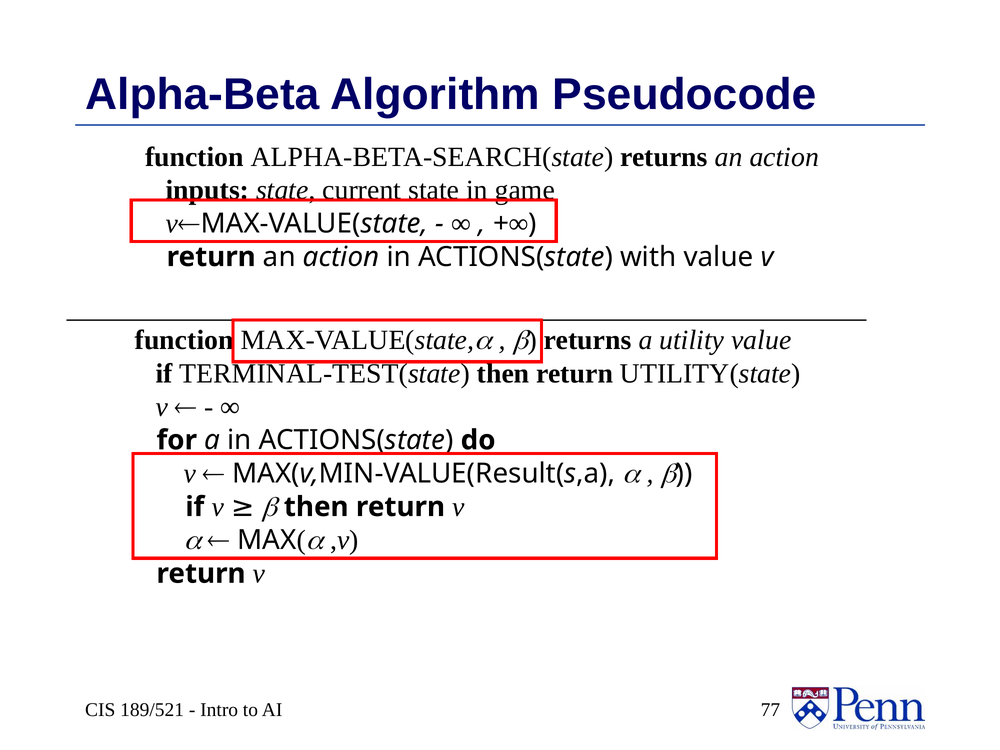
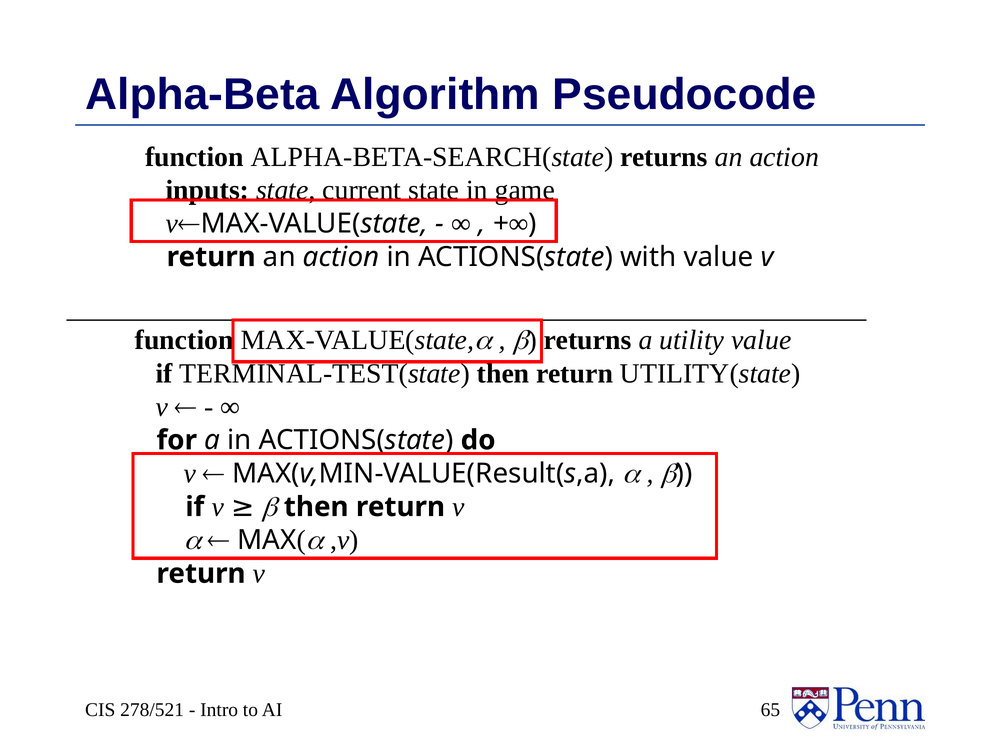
189/521: 189/521 -> 278/521 (152, 710)
77: 77 -> 65 (770, 710)
